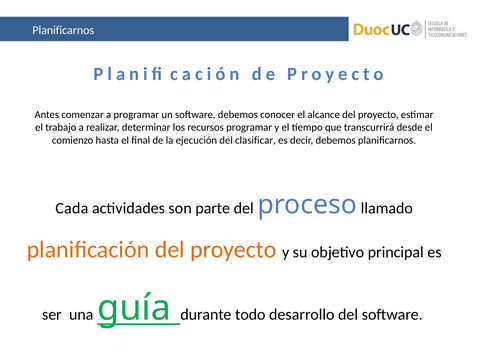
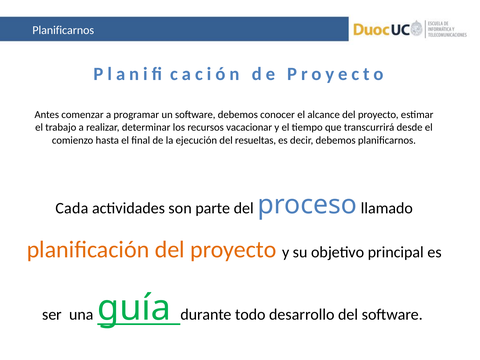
recursos programar: programar -> vacacionar (249, 127)
clasificar: clasificar -> resueltas (255, 140)
